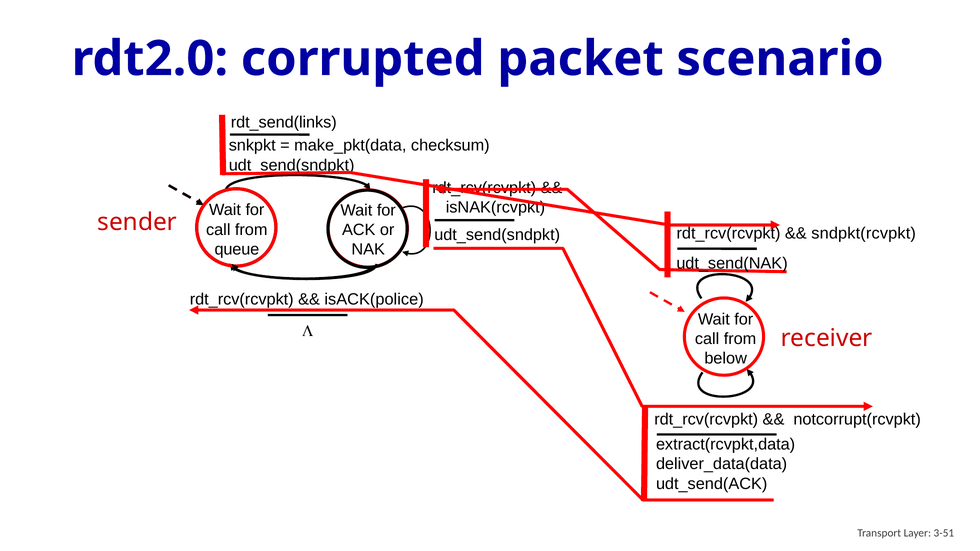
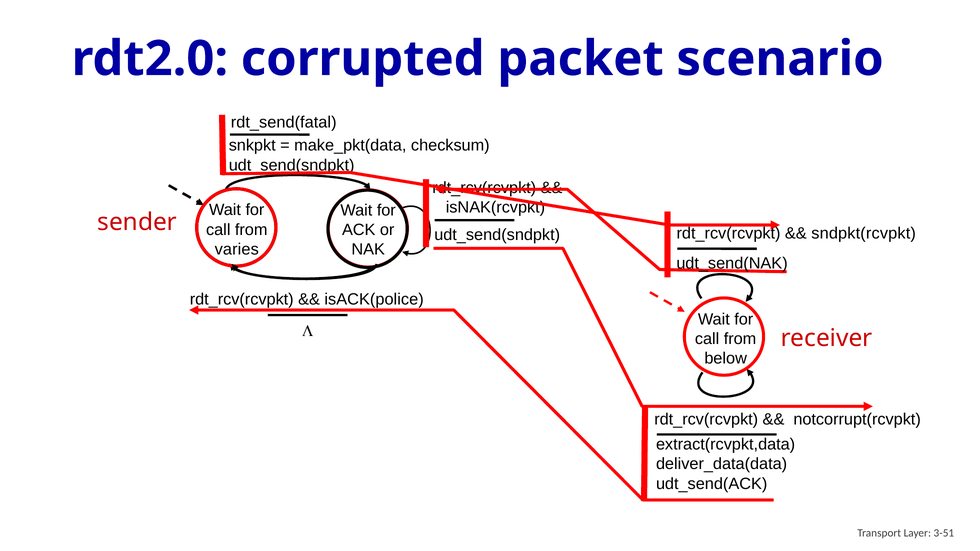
rdt_send(links: rdt_send(links -> rdt_send(fatal (284, 122)
queue: queue -> varies (237, 249)
